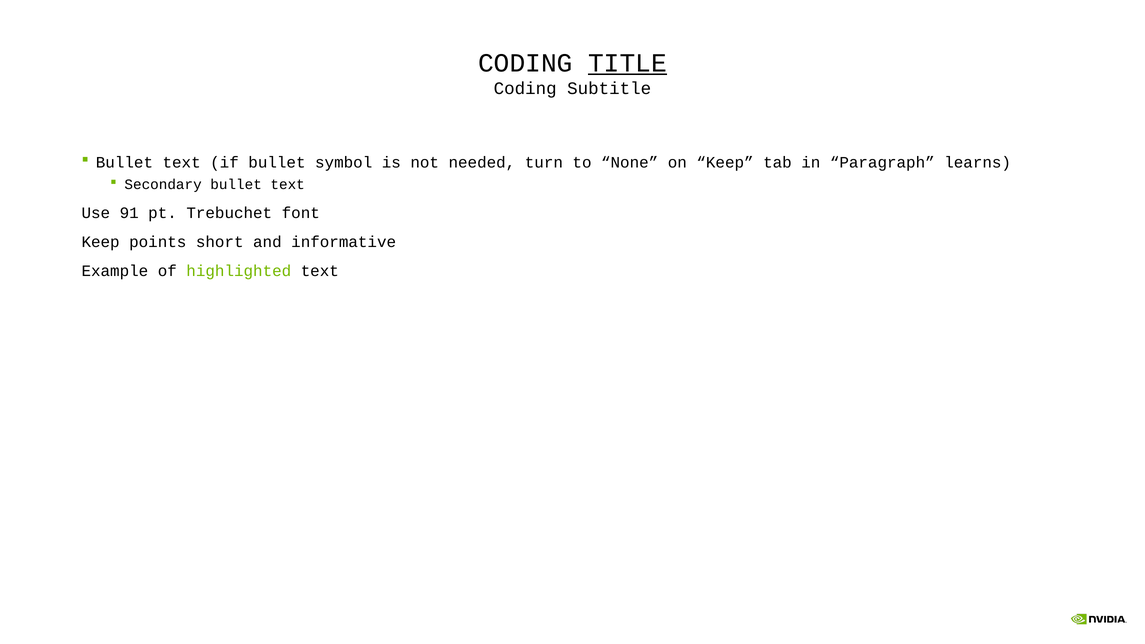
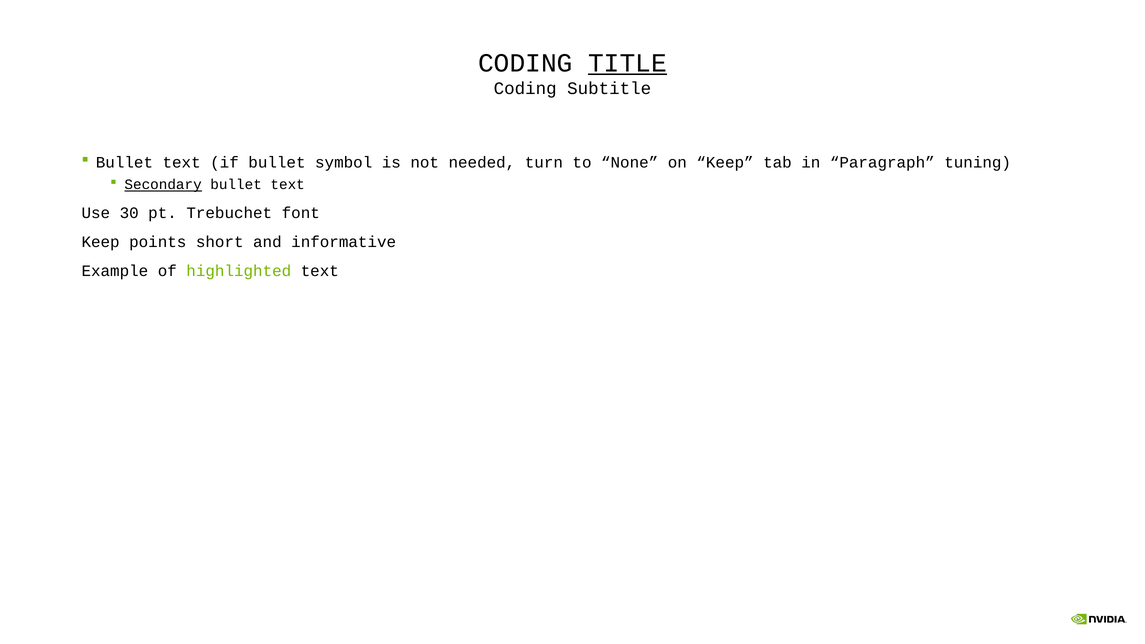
learns: learns -> tuning (978, 162)
Secondary underline: none -> present (163, 185)
91: 91 -> 30 (129, 213)
